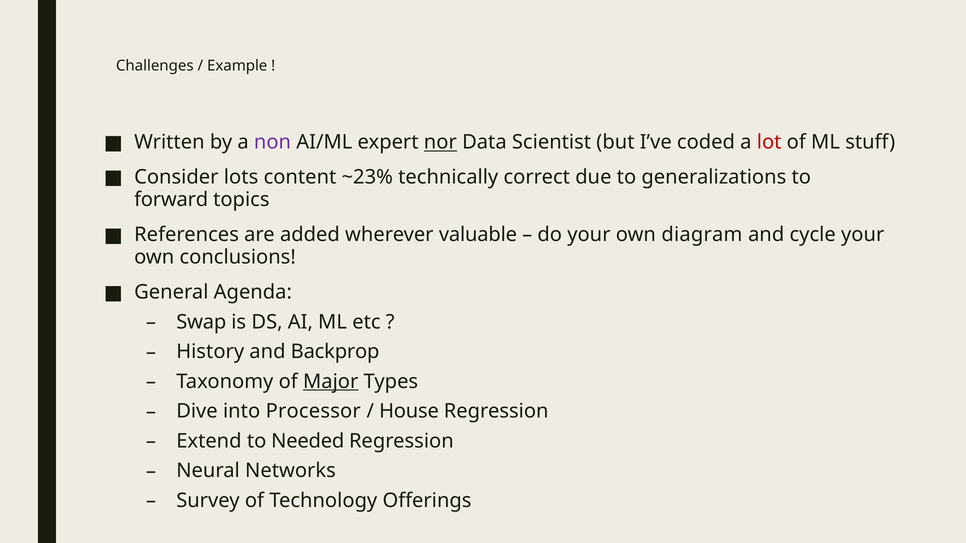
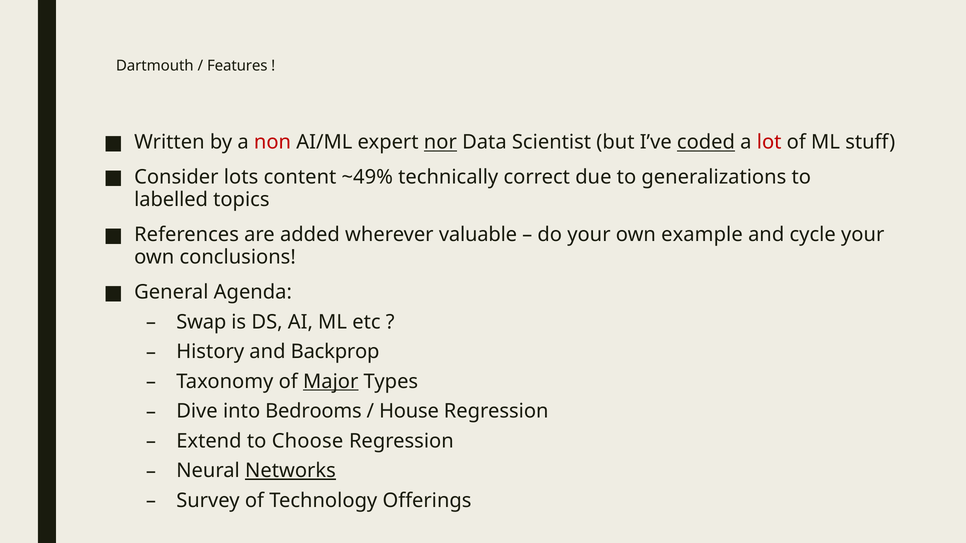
Challenges: Challenges -> Dartmouth (155, 66)
Example: Example -> Features (237, 66)
non colour: purple -> red (273, 142)
coded underline: none -> present (706, 142)
~23%: ~23% -> ~49% (367, 177)
forward: forward -> labelled (171, 200)
diagram: diagram -> example (702, 235)
Processor: Processor -> Bedrooms (313, 411)
Needed: Needed -> Choose (308, 441)
Networks underline: none -> present (290, 471)
